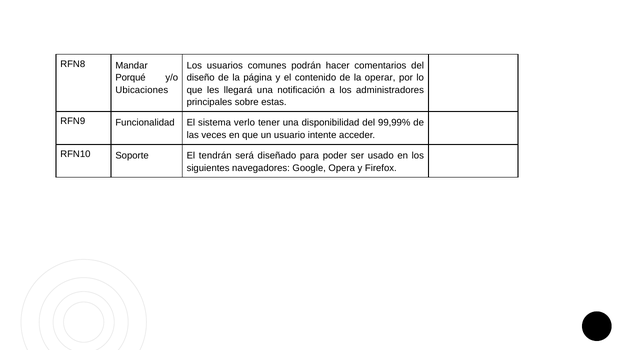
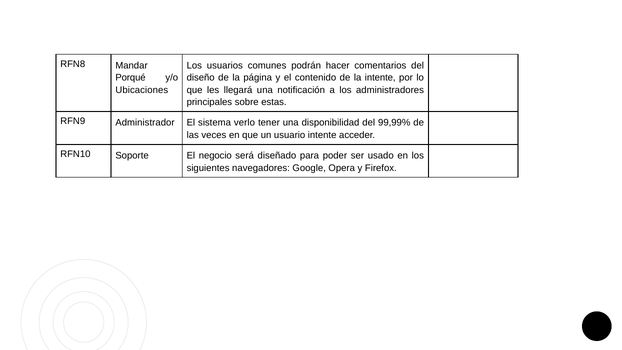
la operar: operar -> intente (380, 78)
Funcionalidad: Funcionalidad -> Administrador (145, 123)
tendrán: tendrán -> negocio (215, 156)
